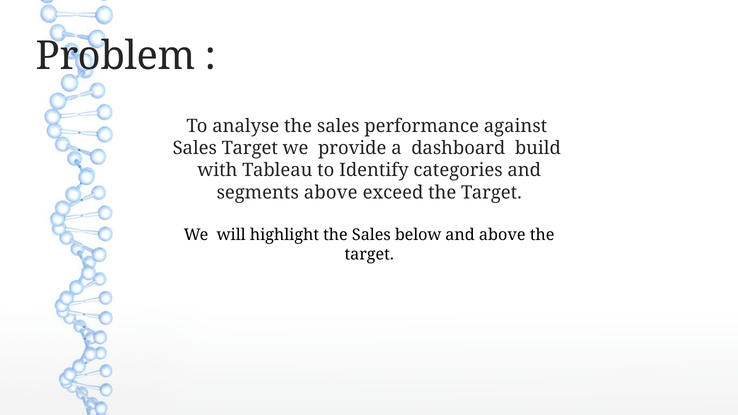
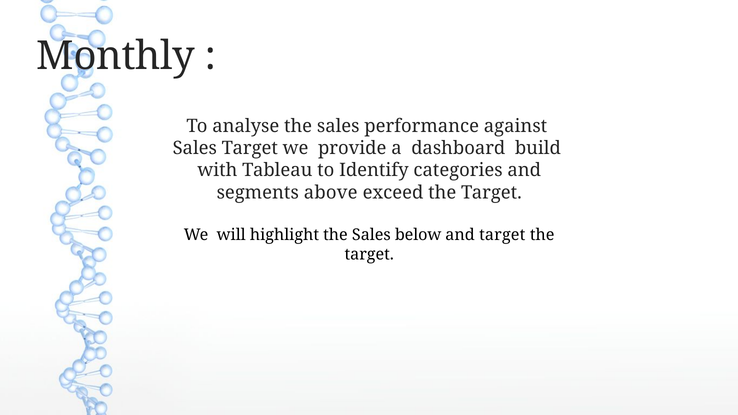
Problem: Problem -> Monthly (116, 56)
and above: above -> target (502, 235)
